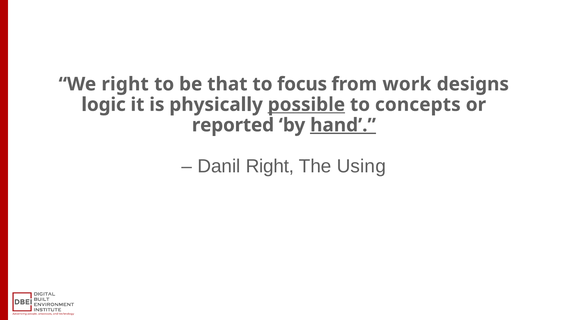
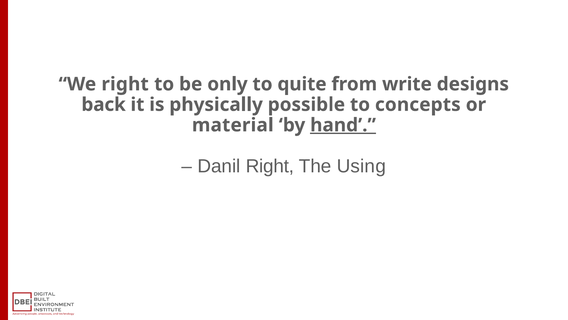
that: that -> only (227, 84)
focus: focus -> quite (302, 84)
work: work -> write (407, 84)
logic: logic -> back (104, 104)
possible underline: present -> none (306, 104)
reported: reported -> material (233, 125)
